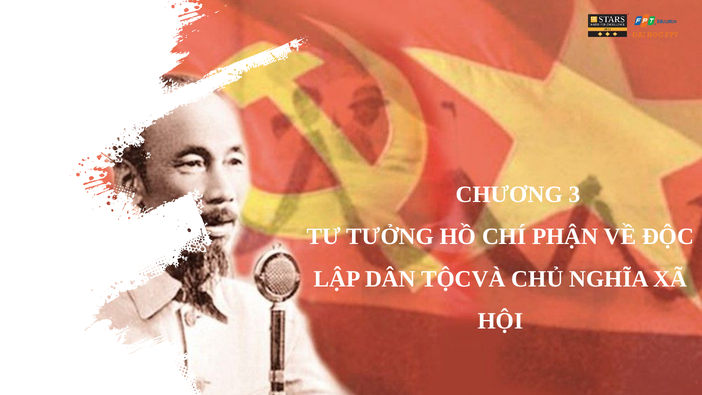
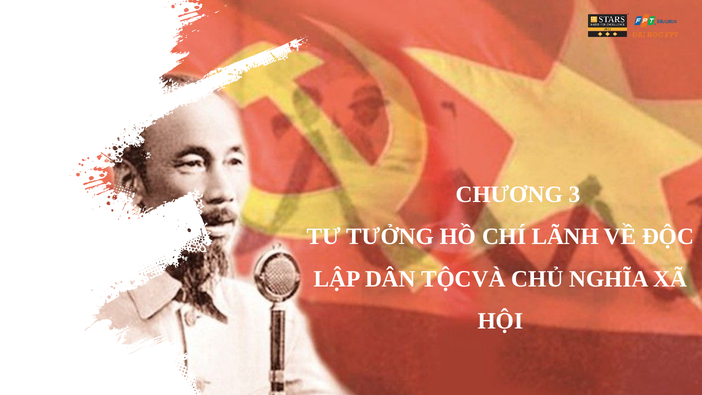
PHẬN: PHẬN -> LÃNH (565, 237)
